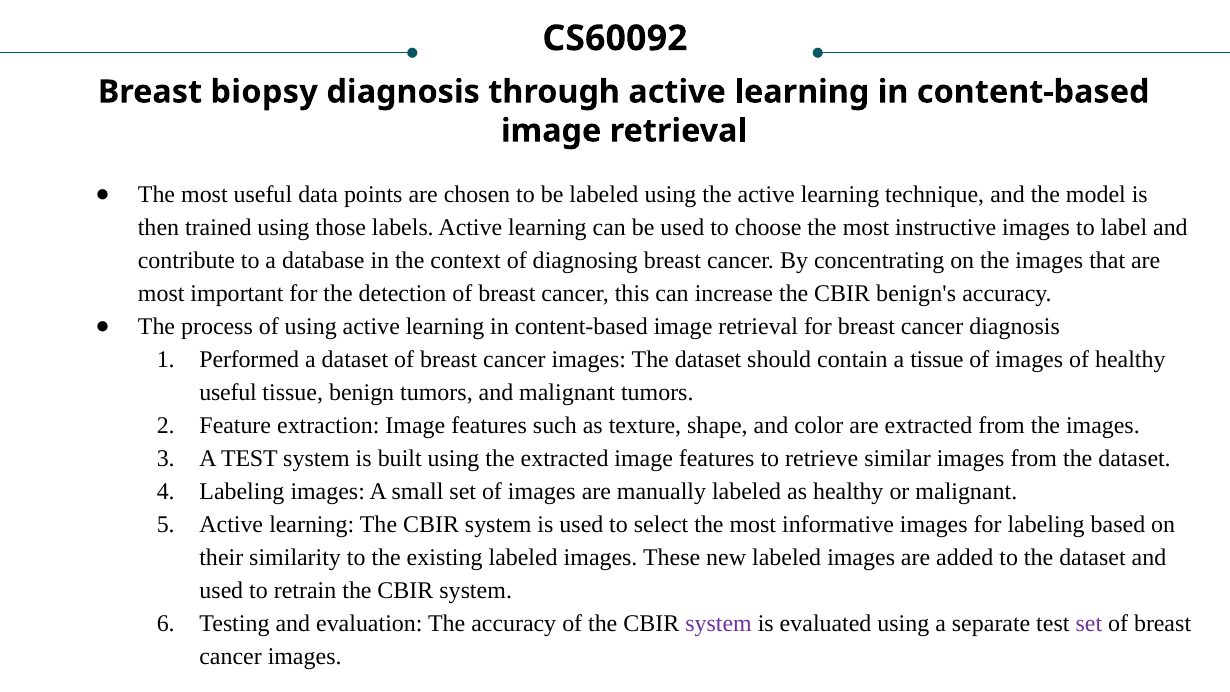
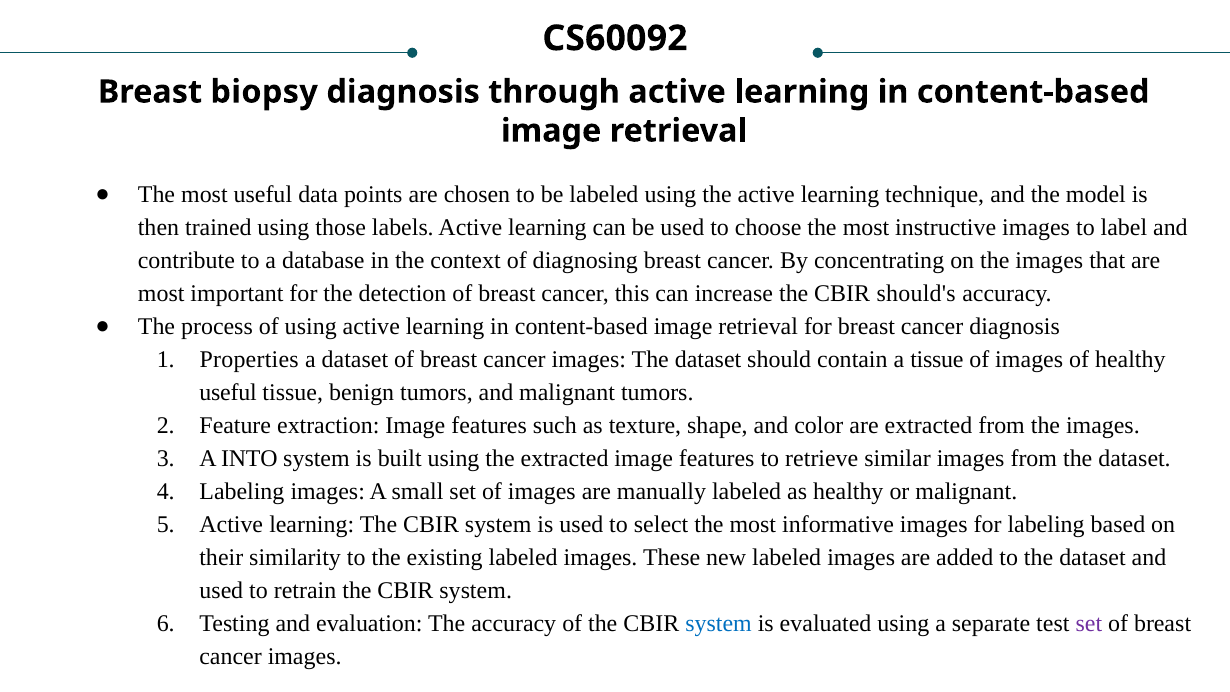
benign's: benign's -> should's (916, 294)
Performed: Performed -> Properties (249, 360)
A TEST: TEST -> INTO (249, 459)
system colour: purple -> blue (719, 624)
